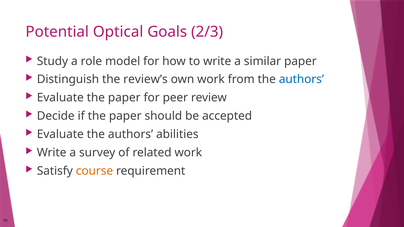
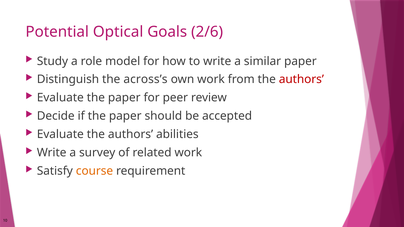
2/3: 2/3 -> 2/6 (207, 32)
review’s: review’s -> across’s (145, 80)
authors colour: blue -> red (301, 80)
